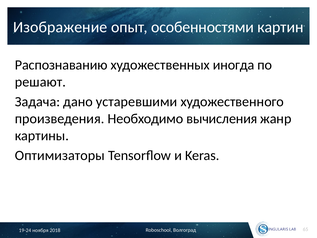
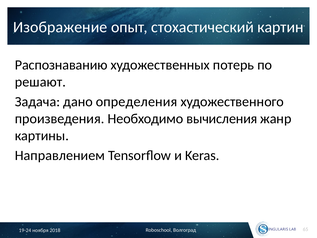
особенностями: особенностями -> стохастический (203, 27)
иногда: иногда -> потерь (234, 65)
устаревшими: устаревшими -> определения (137, 102)
Оптимизаторы: Оптимизаторы -> Направлением (60, 155)
